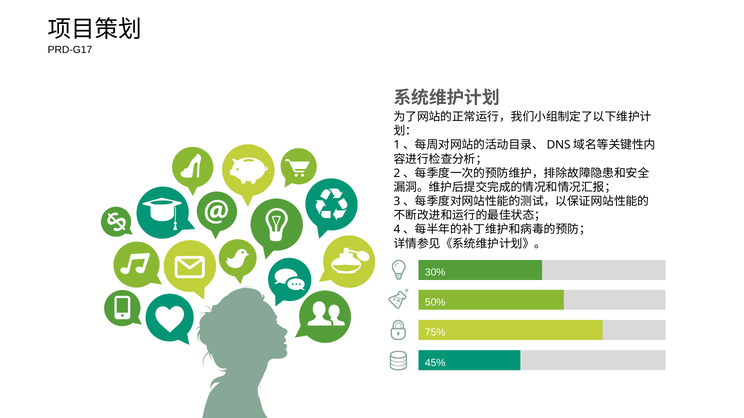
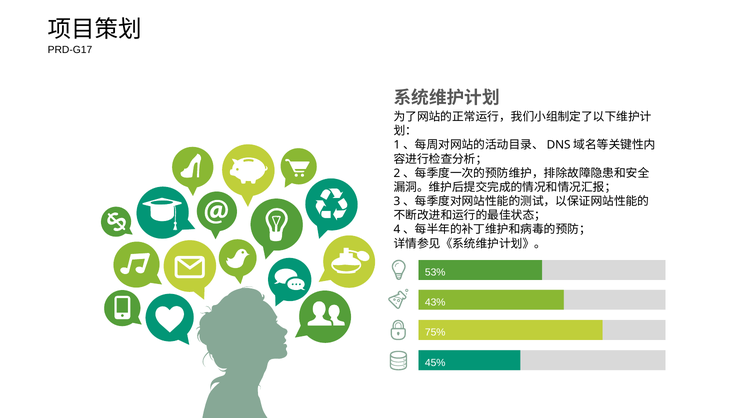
30%: 30% -> 53% (435, 273)
50%: 50% -> 43% (435, 302)
